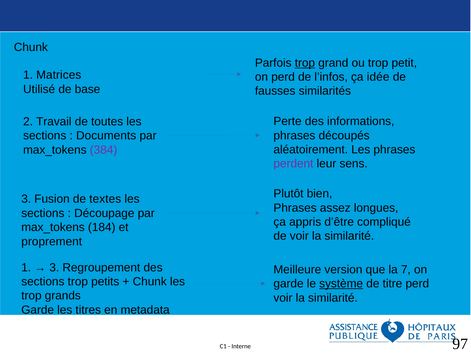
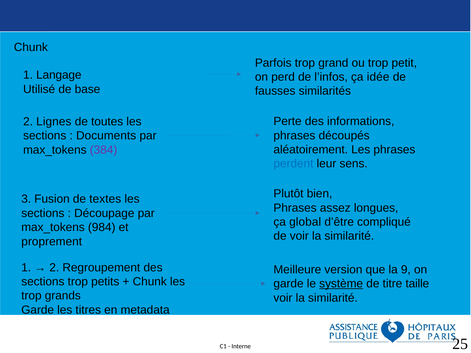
trop underline: present -> none (305, 63)
Matrices: Matrices -> Langage (59, 75)
Travail: Travail -> Lignes (54, 122)
perdent colour: purple -> blue (293, 164)
appris: appris -> global (305, 222)
184: 184 -> 984 (102, 227)
3: 3 -> 2 (54, 268)
7: 7 -> 9 (406, 270)
titre perd: perd -> taille (417, 284)
97: 97 -> 25 (460, 344)
